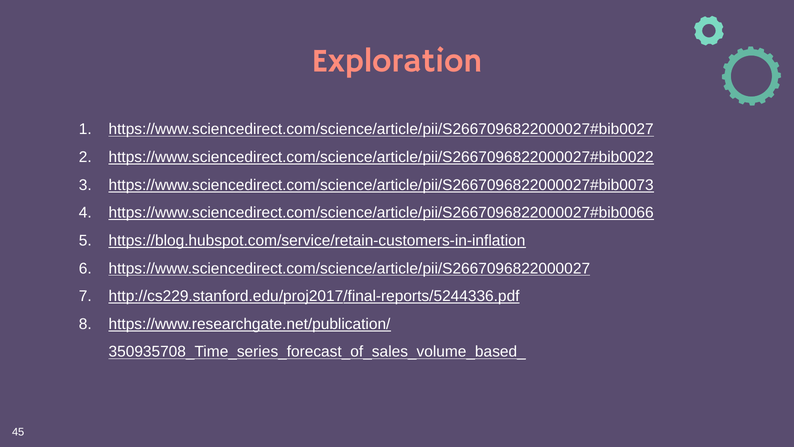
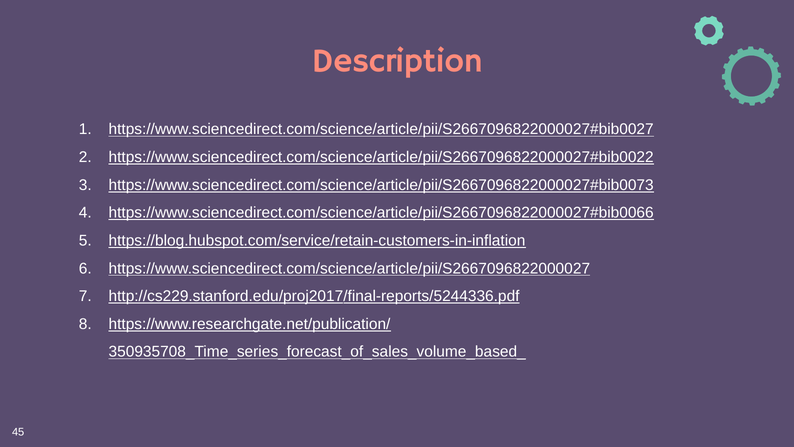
Exploration: Exploration -> Description (397, 61)
